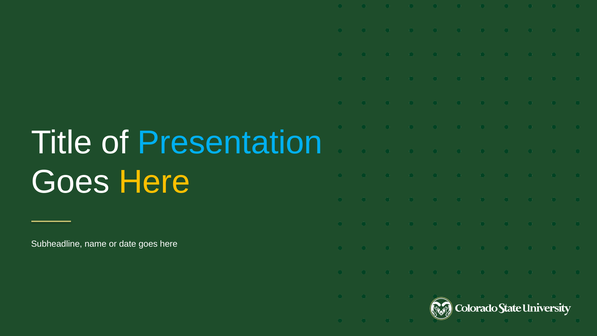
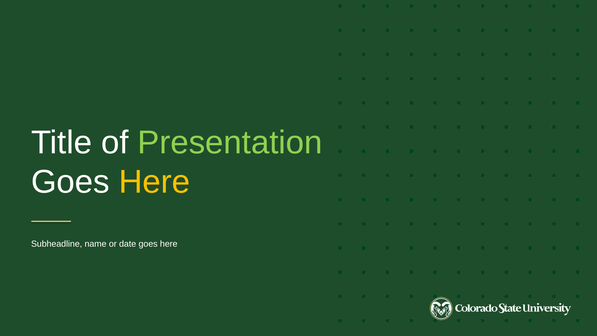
Presentation colour: light blue -> light green (230, 142)
